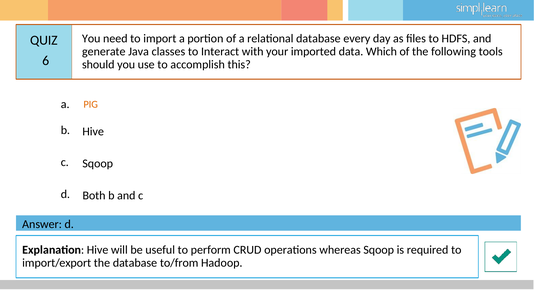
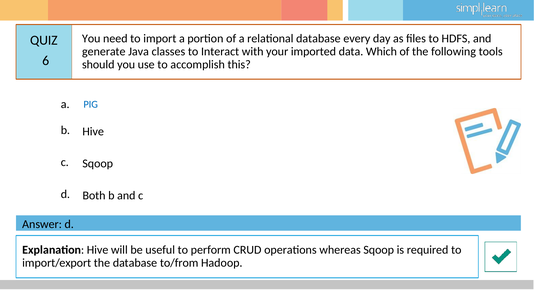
PIG colour: orange -> blue (91, 104)
